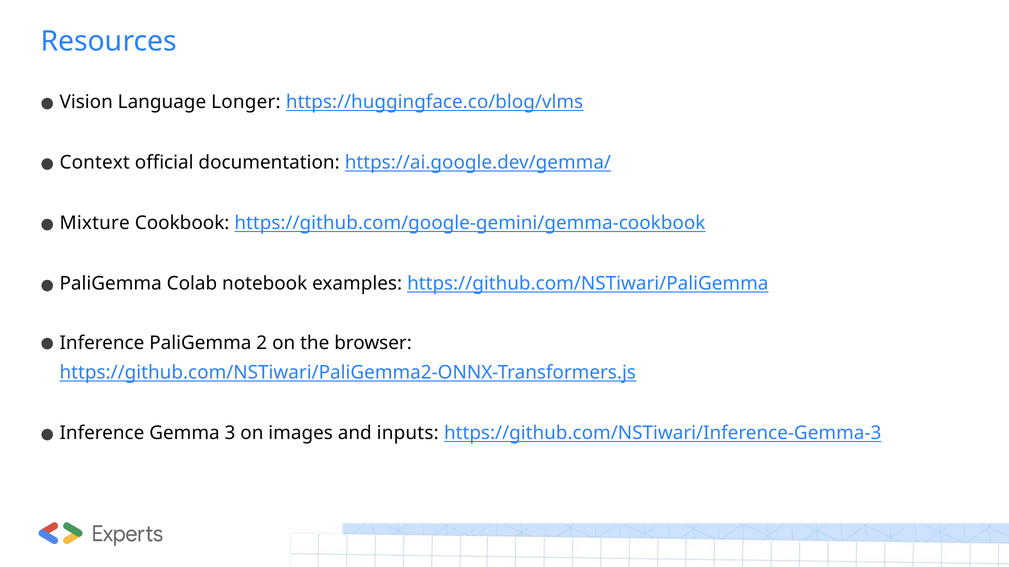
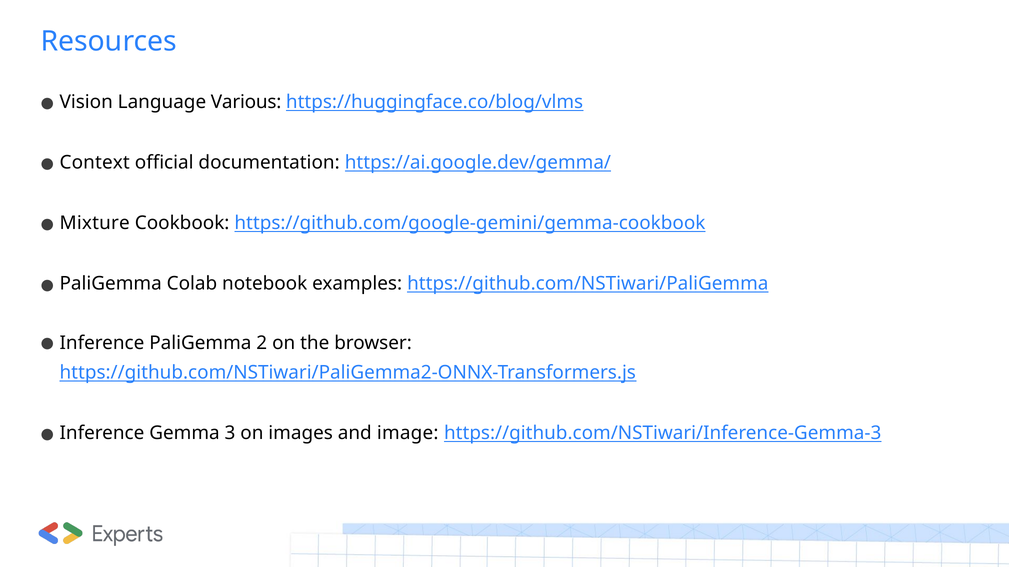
Longer: Longer -> Various (246, 102)
inputs: inputs -> image (408, 433)
